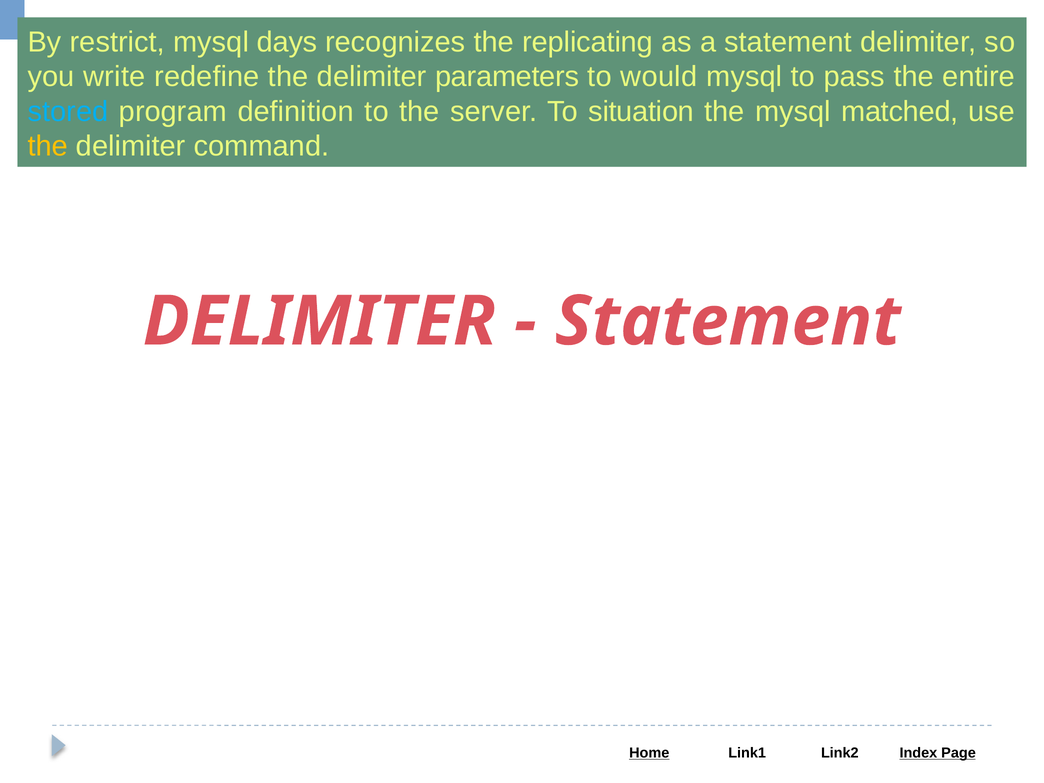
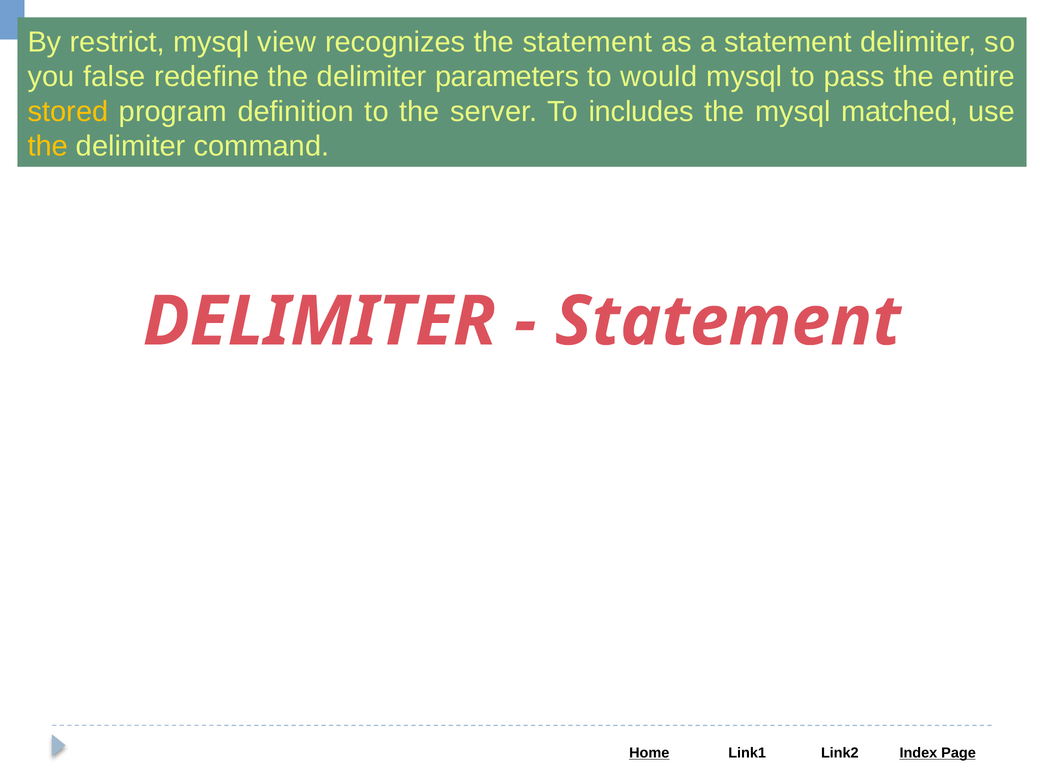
days: days -> view (287, 42)
the replicating: replicating -> statement (587, 42)
write: write -> false (114, 77)
stored colour: light blue -> yellow (68, 112)
situation: situation -> includes (641, 112)
